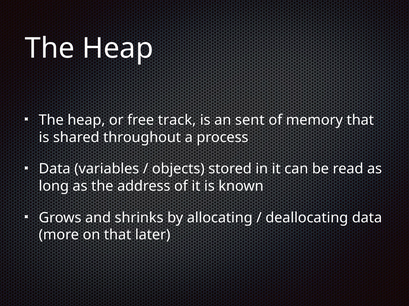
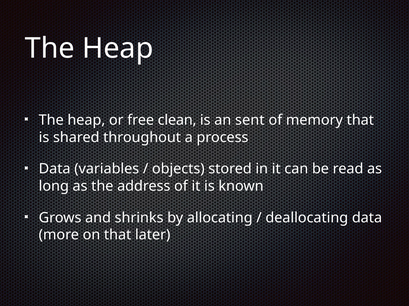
track: track -> clean (177, 120)
